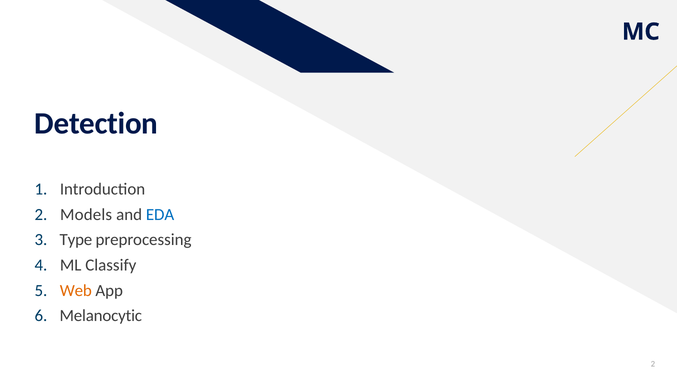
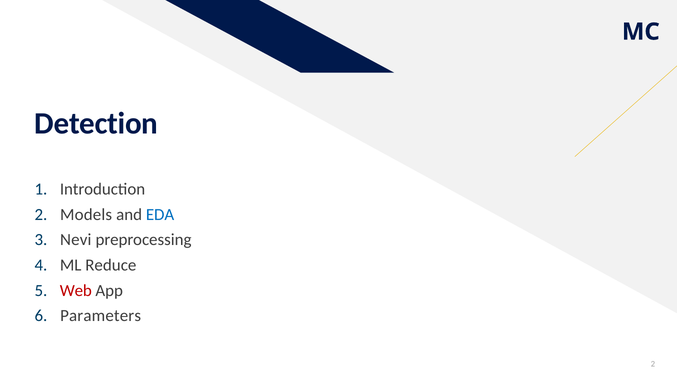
Type: Type -> Nevi (76, 240)
Classify: Classify -> Reduce (111, 265)
Web colour: orange -> red (76, 290)
Melanocytic: Melanocytic -> Parameters (101, 316)
